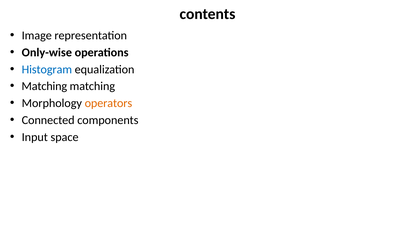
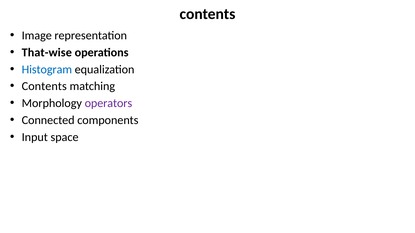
Only-wise: Only-wise -> That-wise (47, 53)
Matching: Matching -> Contents (44, 86)
operators colour: orange -> purple (108, 103)
